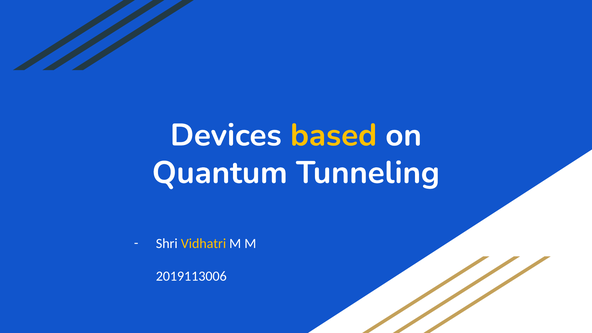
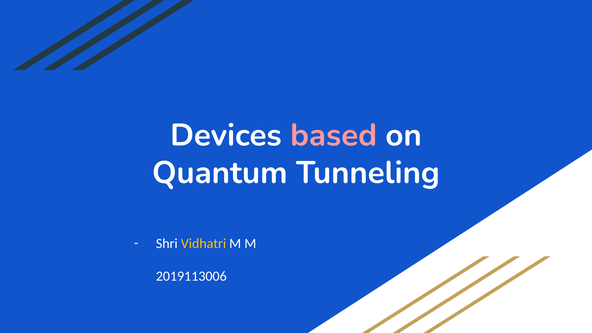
based colour: yellow -> pink (334, 135)
